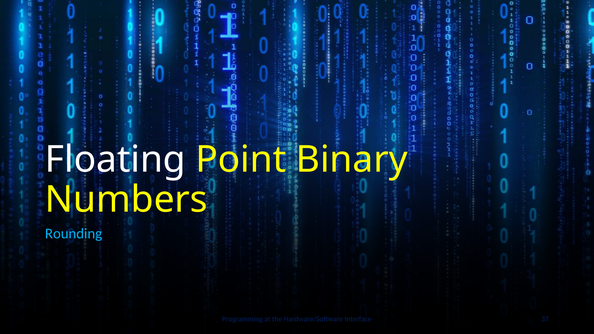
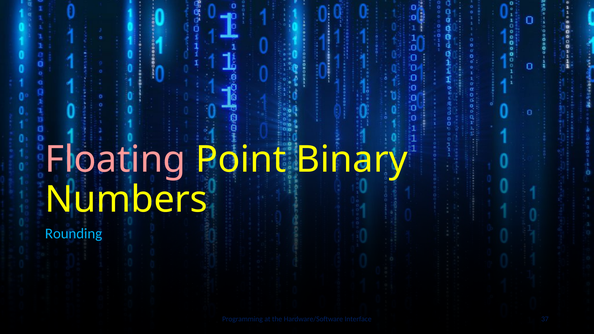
Floating colour: white -> pink (115, 160)
